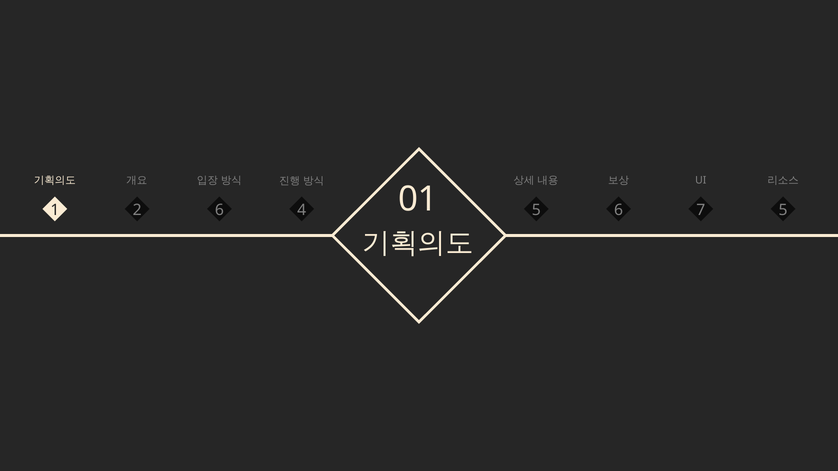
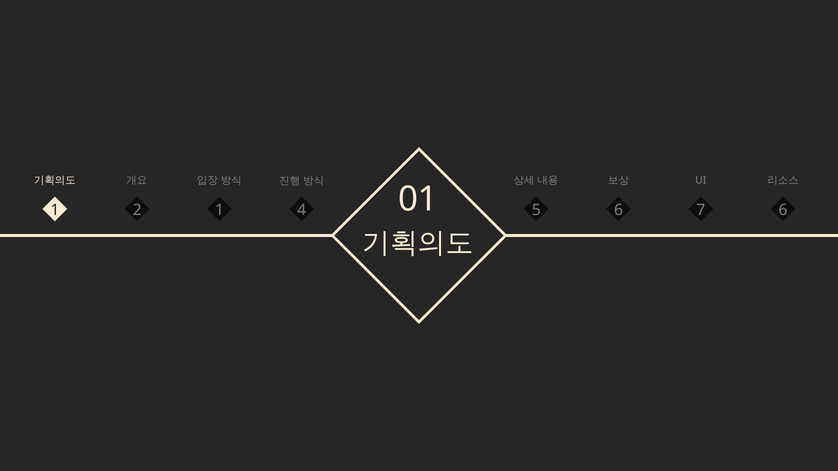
2 6: 6 -> 1 (219, 210)
4 5: 5 -> 6 (783, 210)
